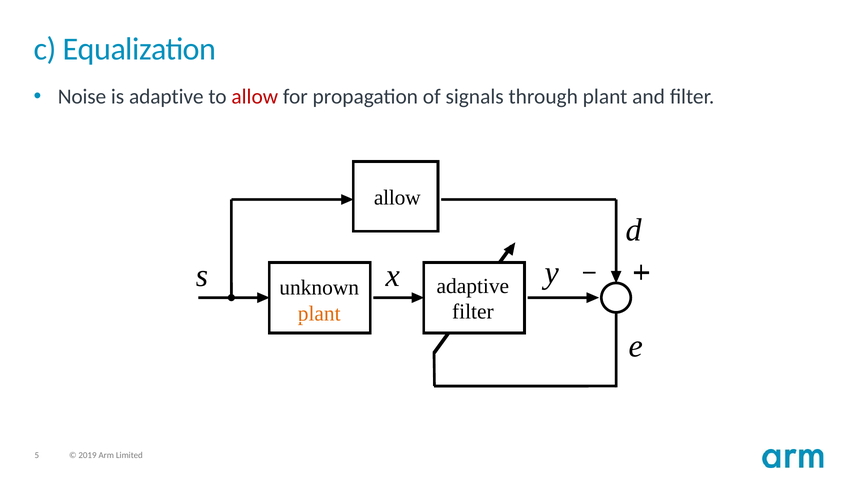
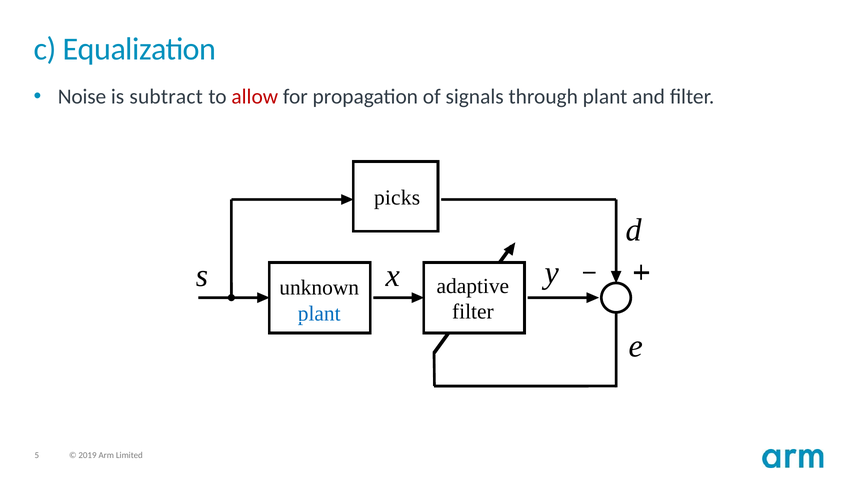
is adaptive: adaptive -> subtract (166, 97)
allow: allow -> picks (397, 198)
plant colour: orange -> blue (319, 314)
